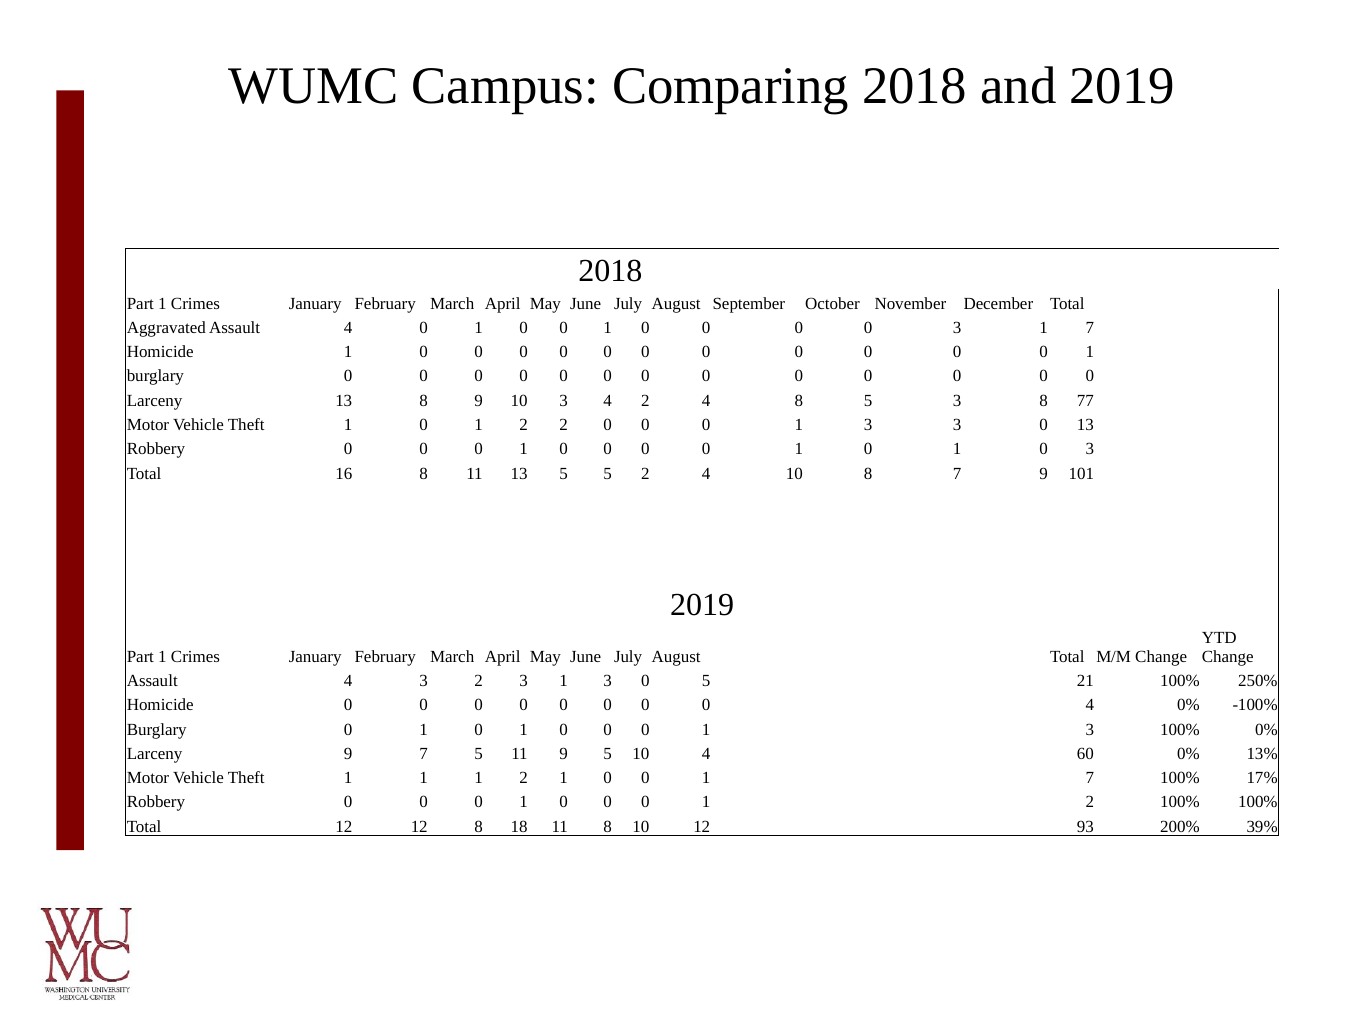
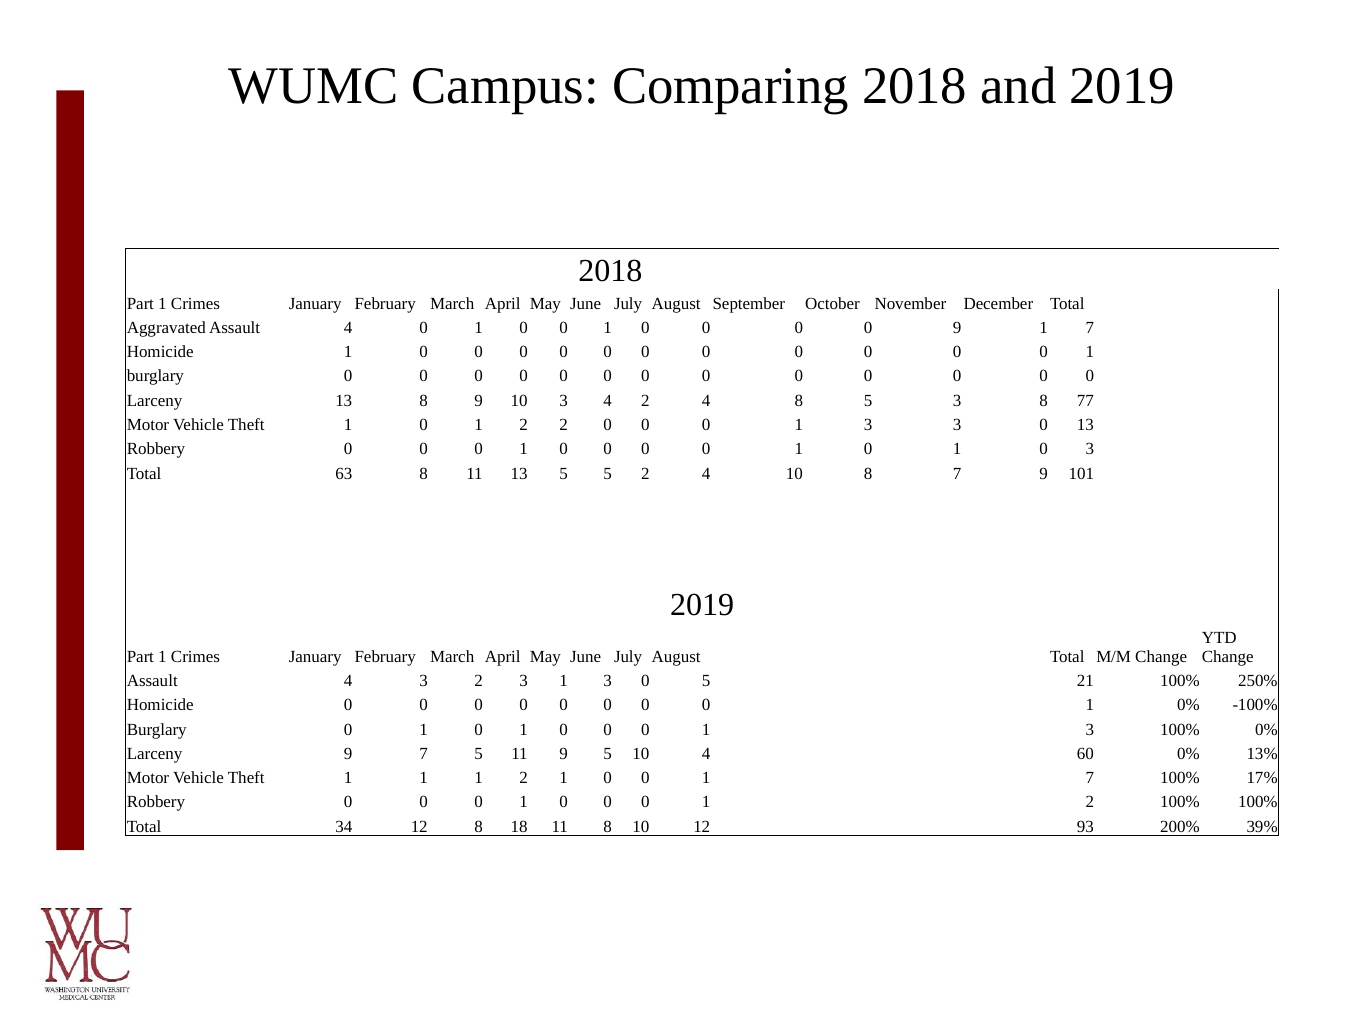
0 0 3: 3 -> 9 (957, 328)
16: 16 -> 63 (344, 473)
4: 4 -> 1 (1090, 705)
Total 12: 12 -> 34 (344, 826)
